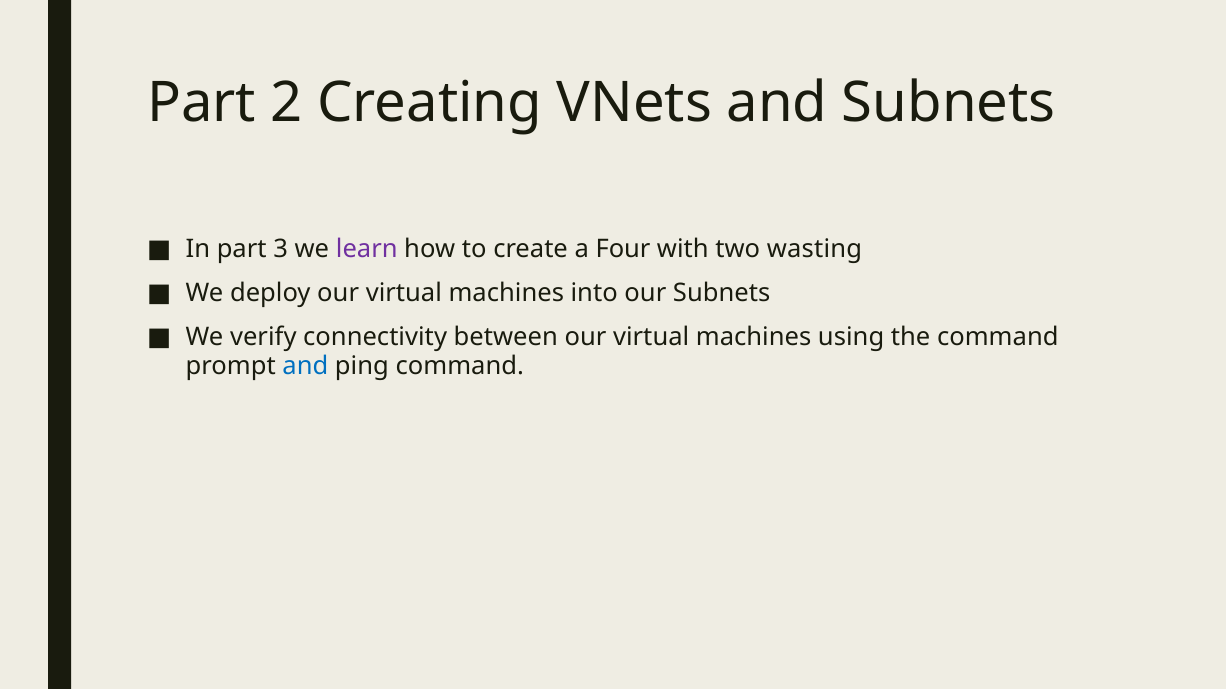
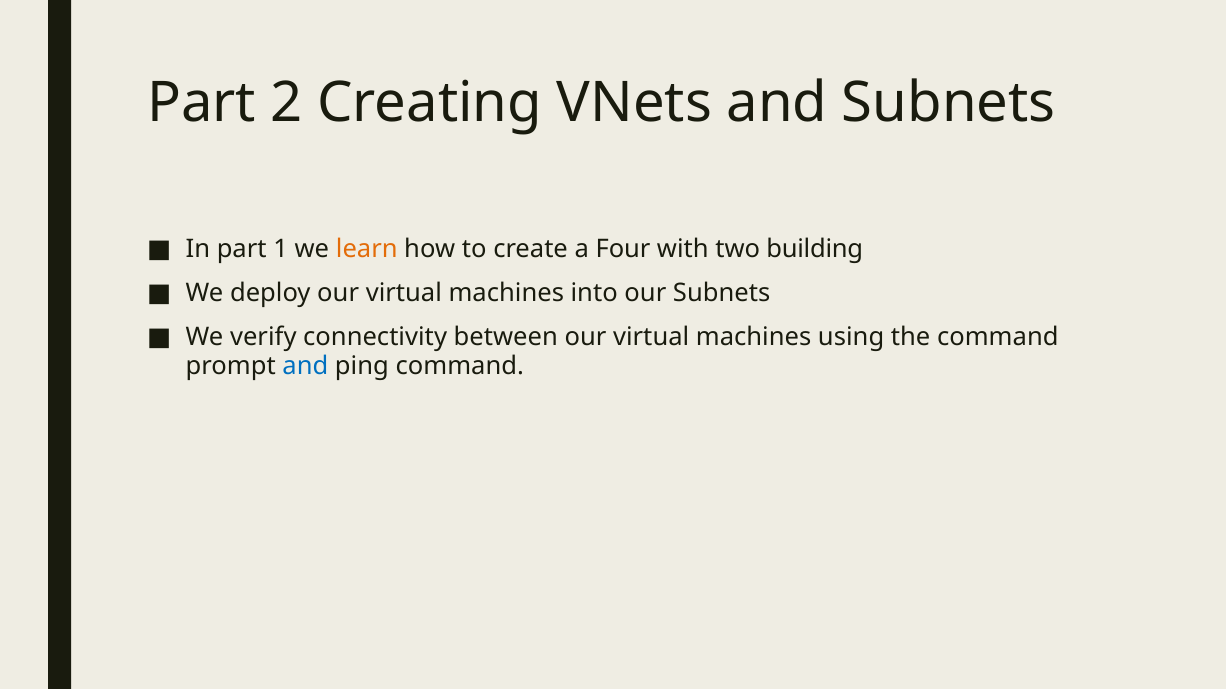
3: 3 -> 1 (281, 249)
learn colour: purple -> orange (367, 249)
wasting: wasting -> building (815, 249)
